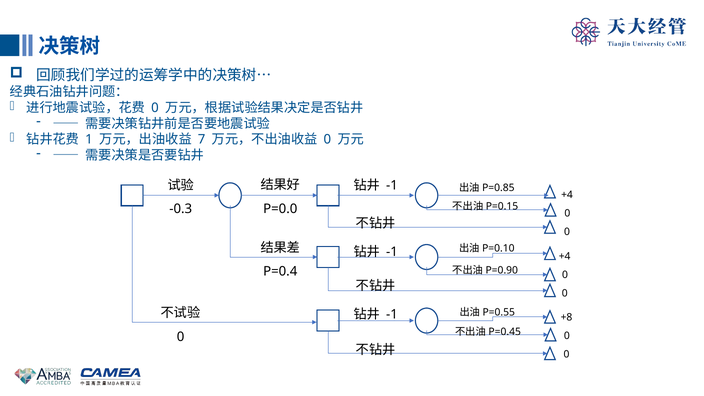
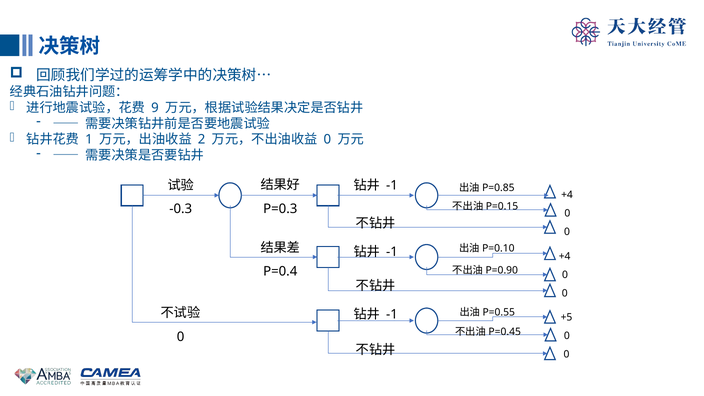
0: 0 -> 9 (155, 108)
7: 7 -> 2 (202, 139)
P=0.0: P=0.0 -> P=0.3 (280, 209)
+8: +8 -> +5 (566, 317)
